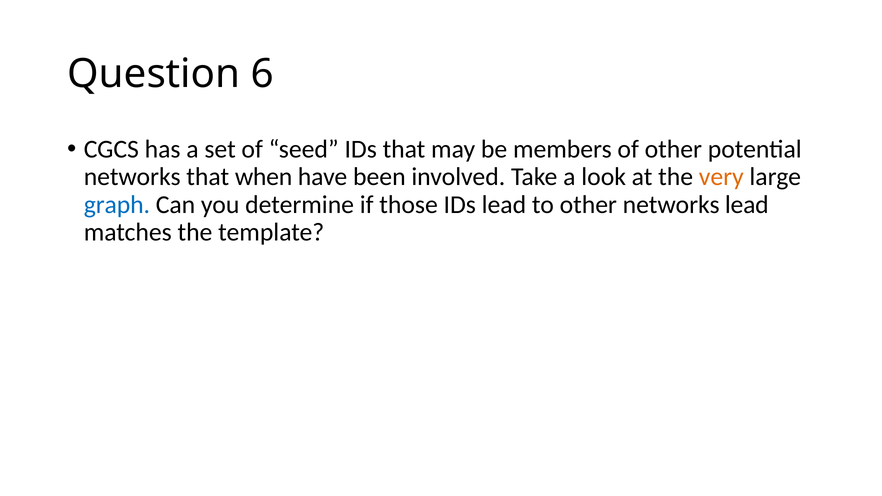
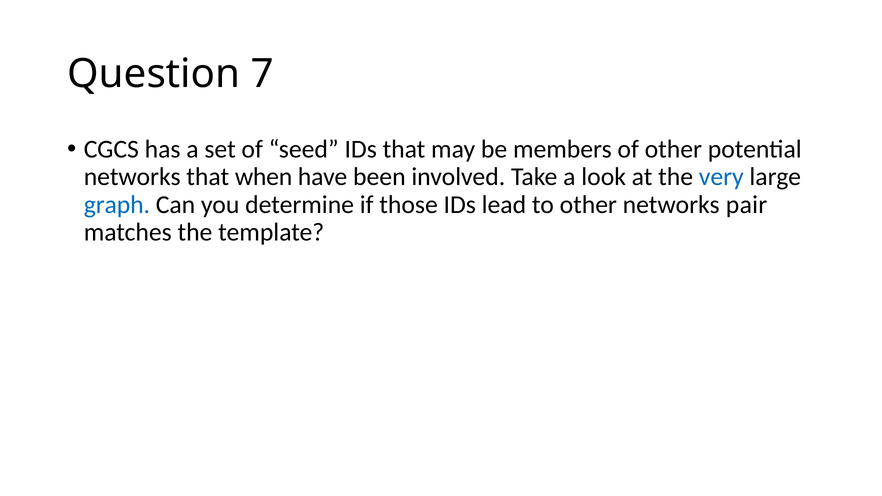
6: 6 -> 7 (262, 74)
very colour: orange -> blue (721, 177)
networks lead: lead -> pair (747, 205)
